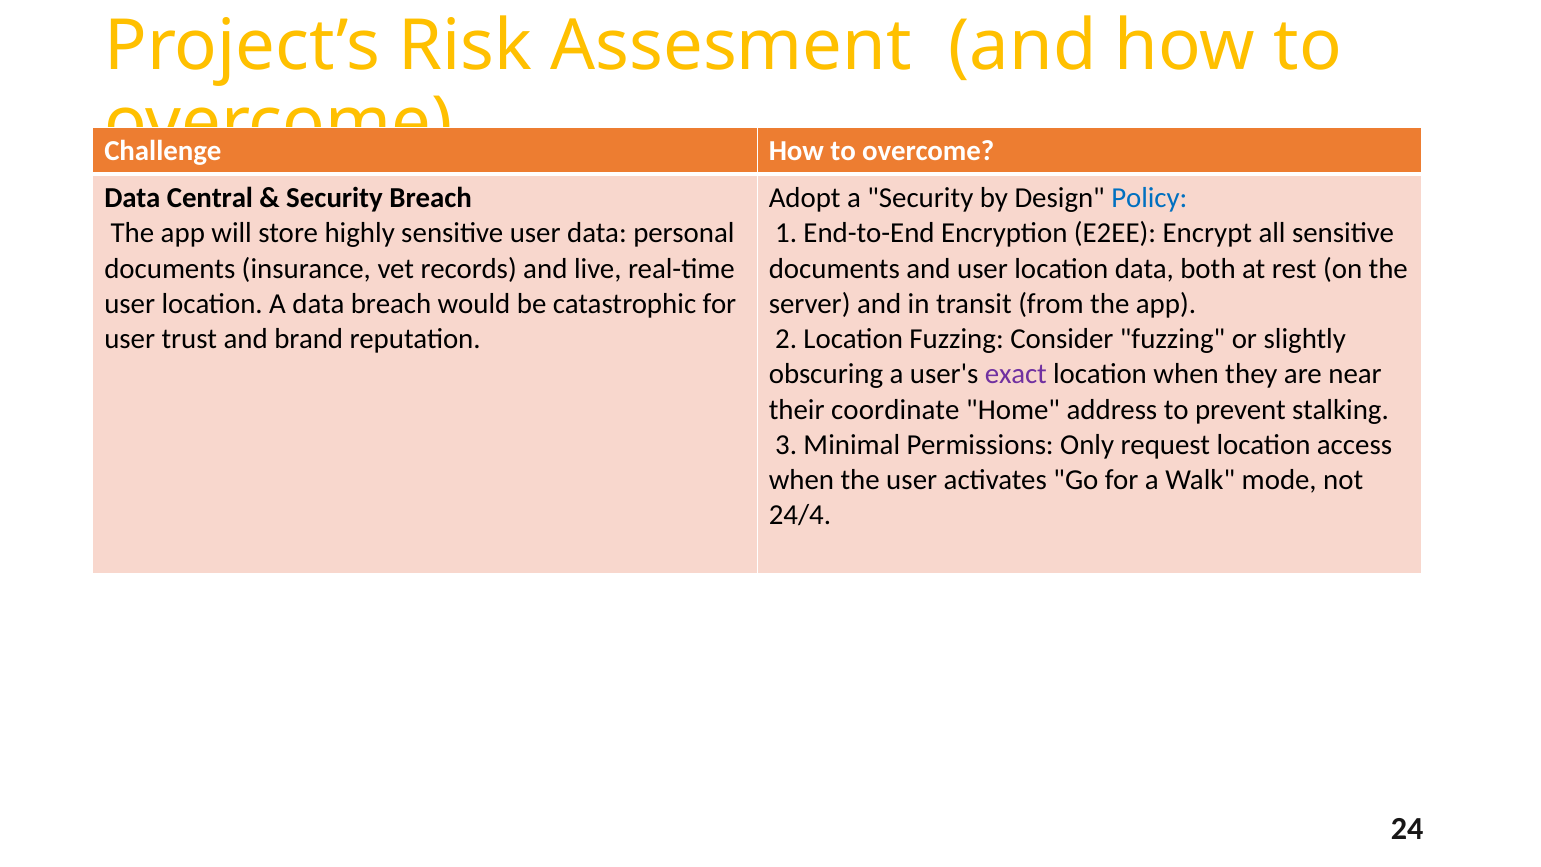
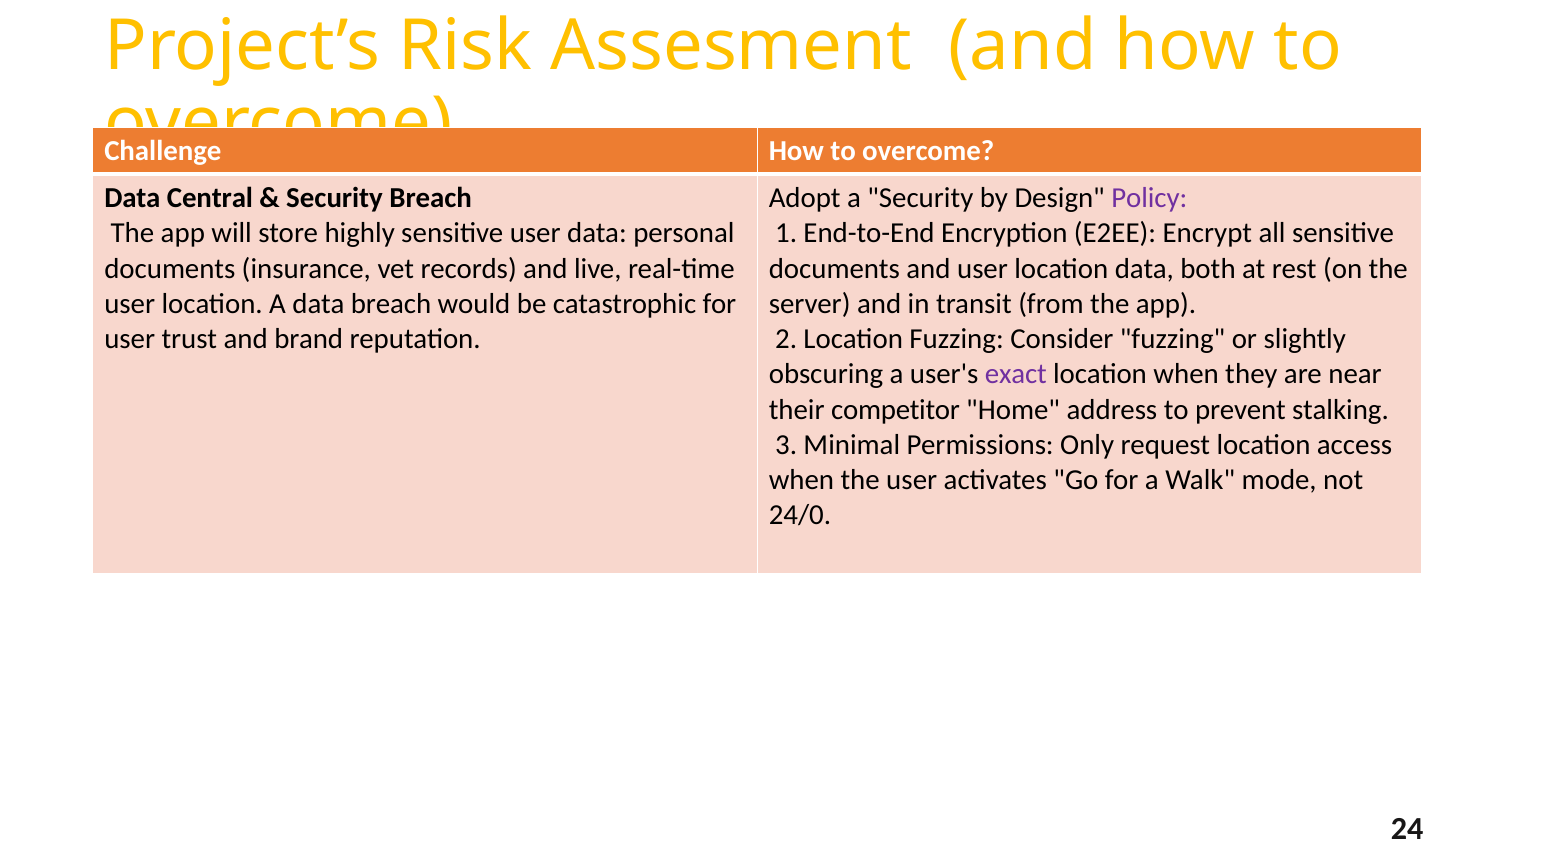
Policy colour: blue -> purple (1149, 198)
coordinate: coordinate -> competitor (896, 409)
24/4: 24/4 -> 24/0 (800, 515)
